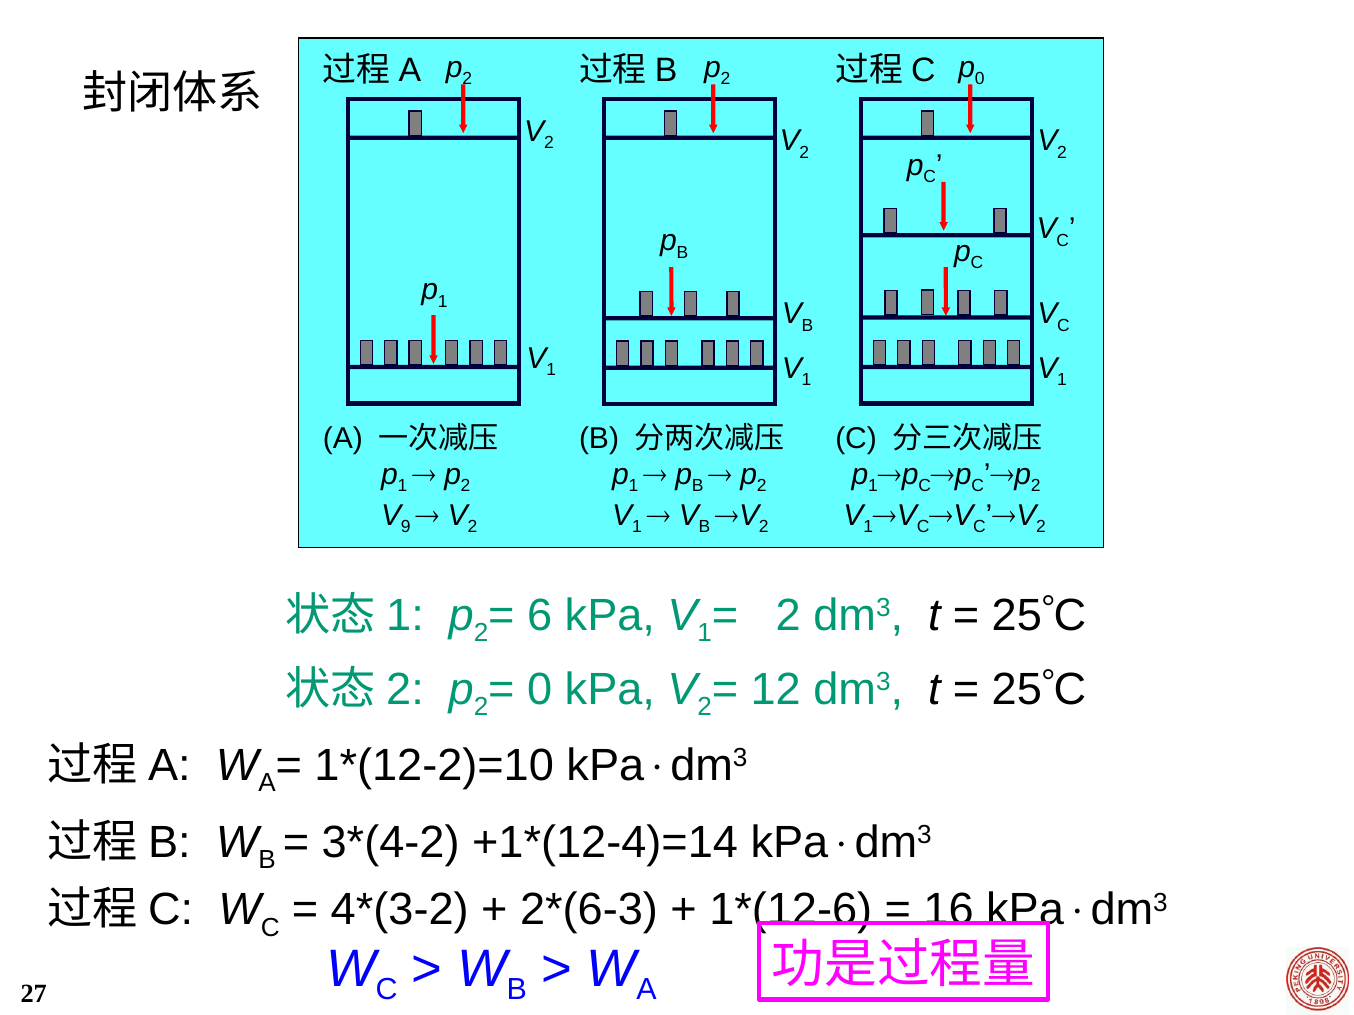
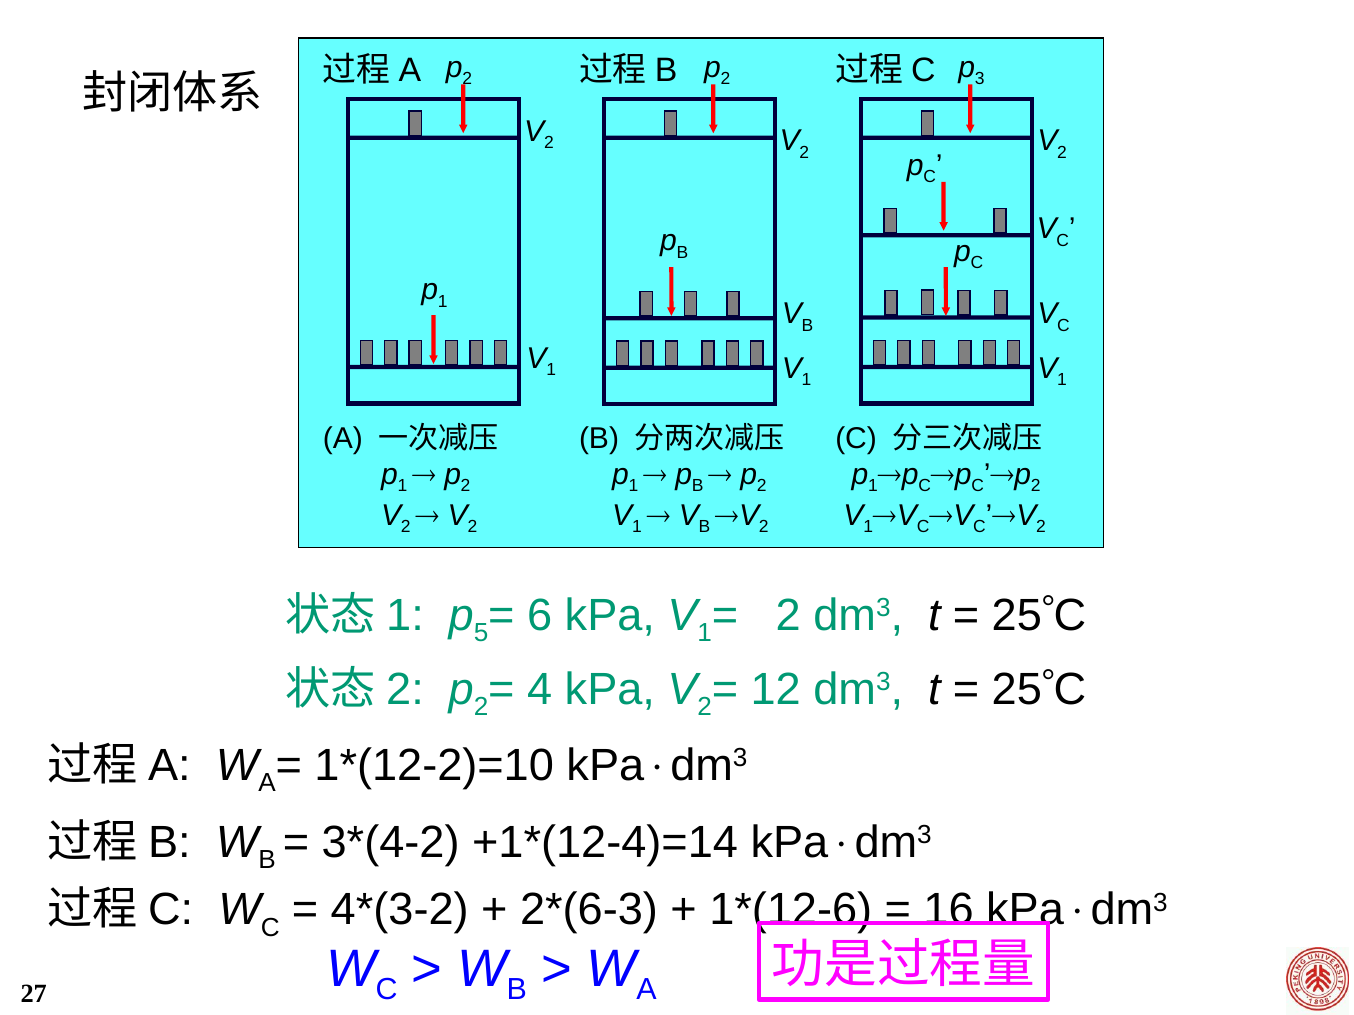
0: 0 -> 3 (980, 79)
9: 9 -> 2 (406, 527)
2: 2 -> 5 (481, 633)
0: 0 -> 4 (540, 690)
